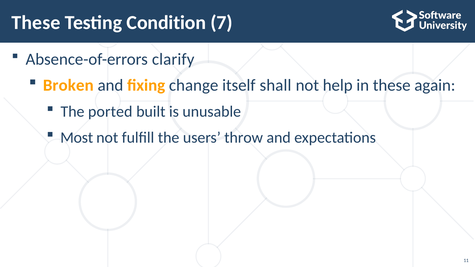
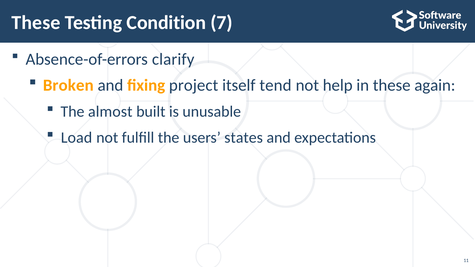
change: change -> project (194, 85)
shall: shall -> tend (276, 85)
ported: ported -> almost (110, 112)
Most: Most -> Load (77, 138)
throw: throw -> states (244, 138)
